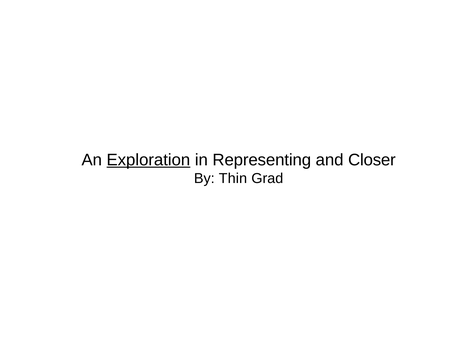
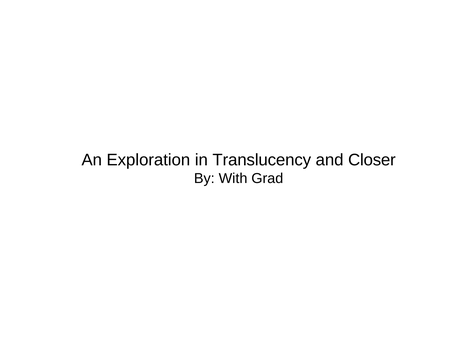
Exploration underline: present -> none (148, 160)
Representing: Representing -> Translucency (262, 160)
Thin: Thin -> With (233, 179)
